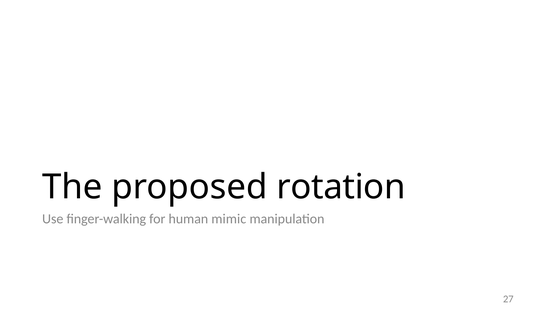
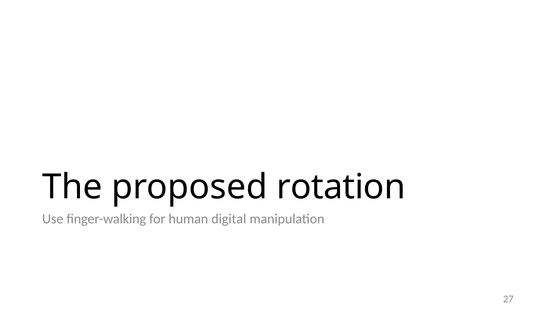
mimic: mimic -> digital (229, 219)
